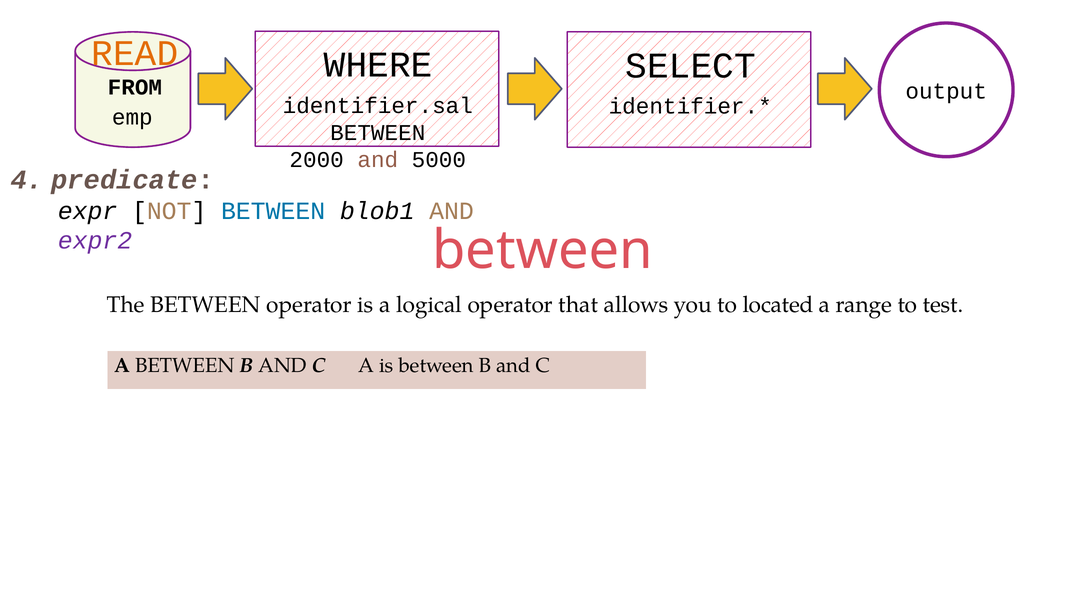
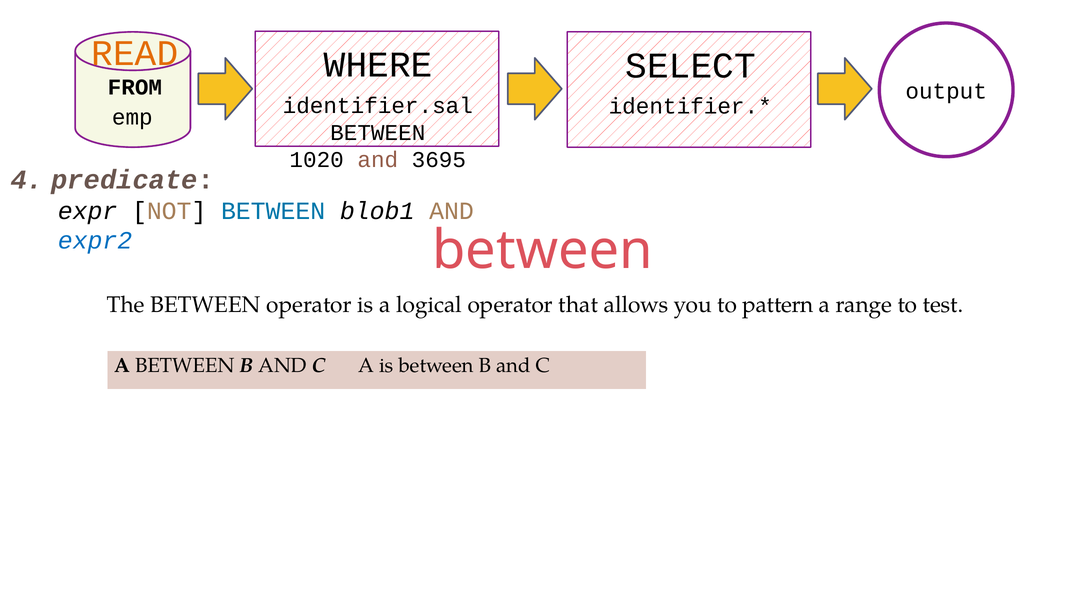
2000: 2000 -> 1020 (317, 160)
5000: 5000 -> 3695 (439, 160)
expr2 colour: purple -> blue (95, 241)
located: located -> pattern (778, 305)
